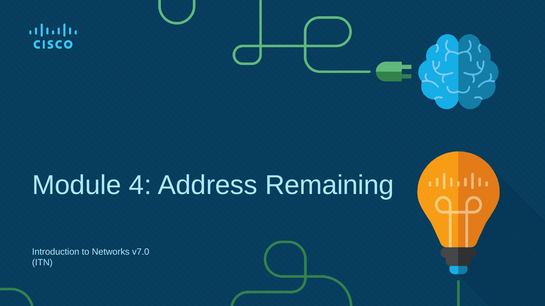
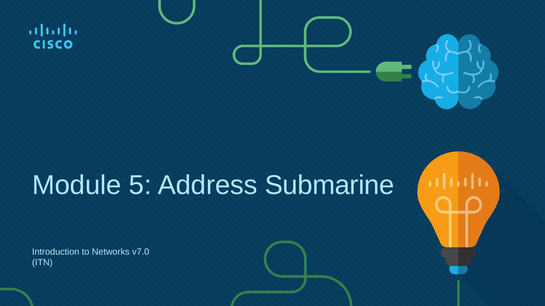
4: 4 -> 5 (140, 186)
Remaining: Remaining -> Submarine (329, 186)
